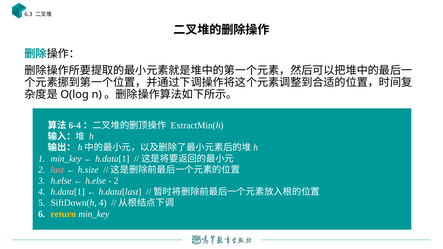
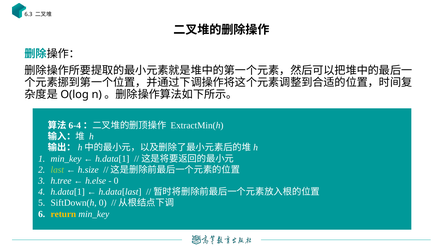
last colour: pink -> light green (57, 170)
h.else: h.else -> h.tree (61, 181)
2: 2 -> 0 (116, 181)
SiftDown(h 4: 4 -> 0 (103, 203)
